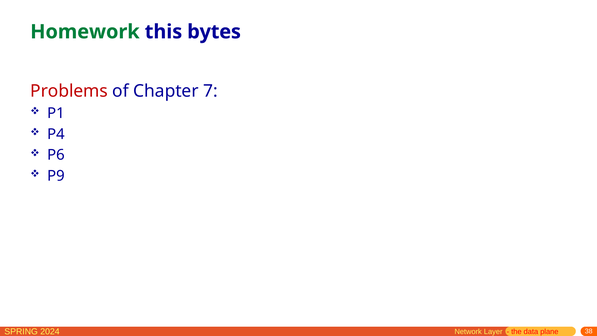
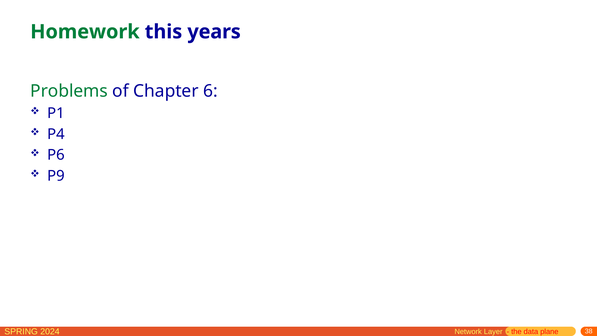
bytes: bytes -> years (214, 32)
Problems colour: red -> green (69, 91)
7: 7 -> 6 (210, 91)
